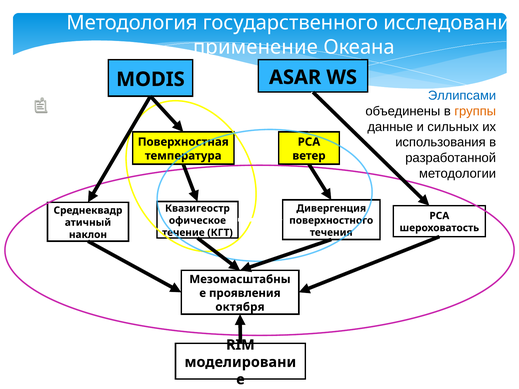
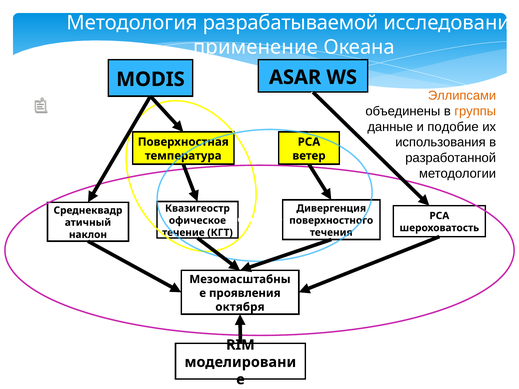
государственного: государственного -> разрабатываемой (291, 23)
Эллипсами colour: blue -> orange (462, 96)
сильных: сильных -> подобие (453, 127)
